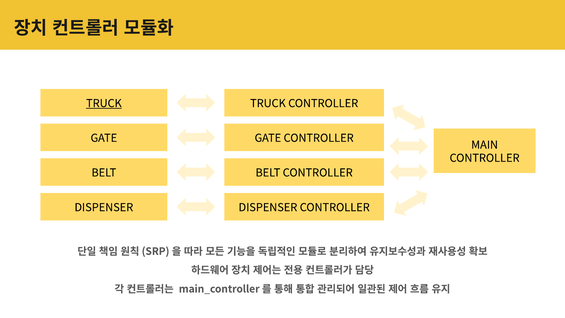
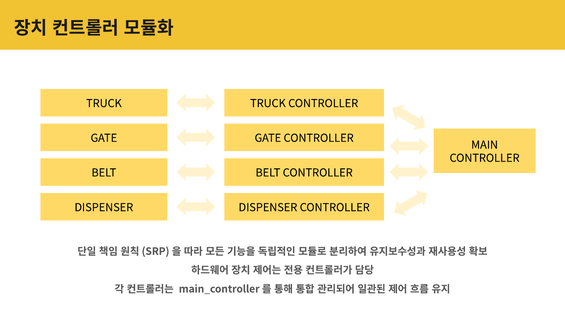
TRUCK underline: present -> none (104, 103)
